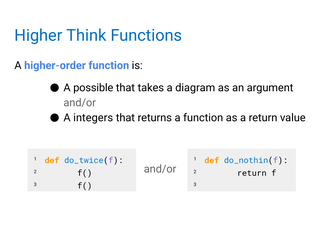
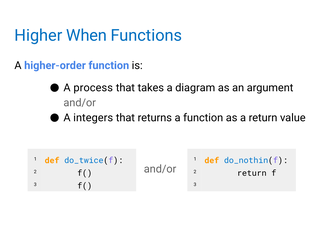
Think: Think -> When (87, 35)
possible: possible -> process (93, 88)
